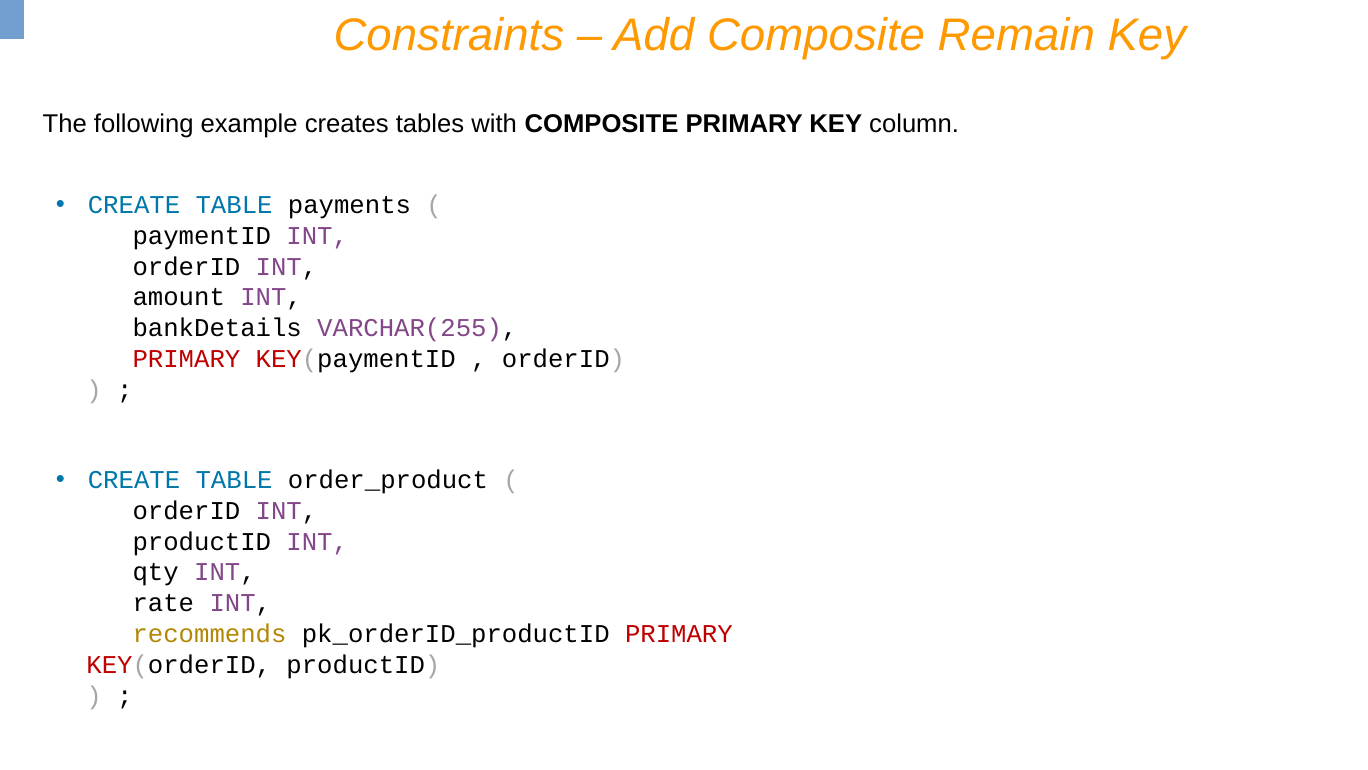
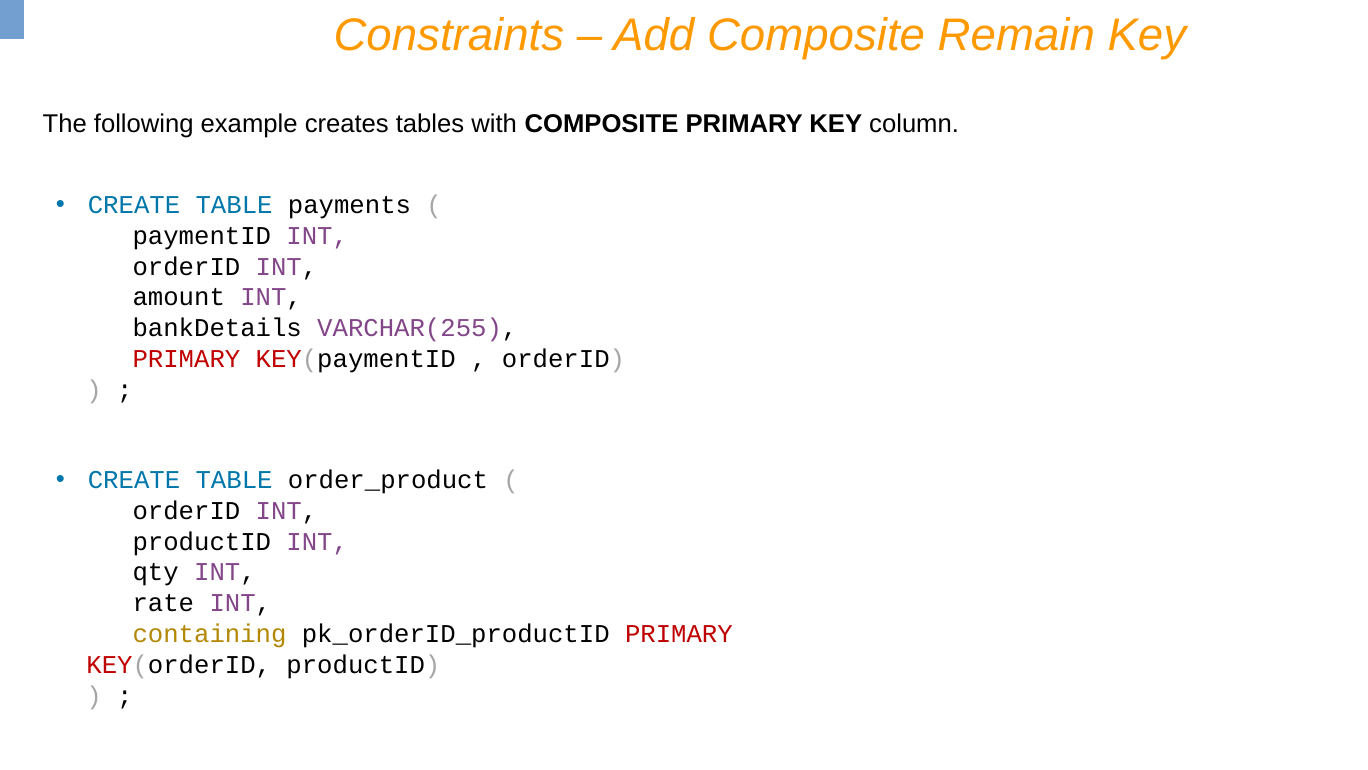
recommends: recommends -> containing (210, 634)
